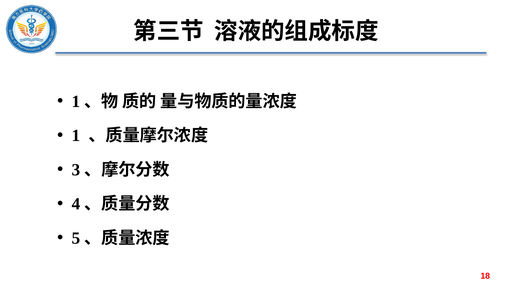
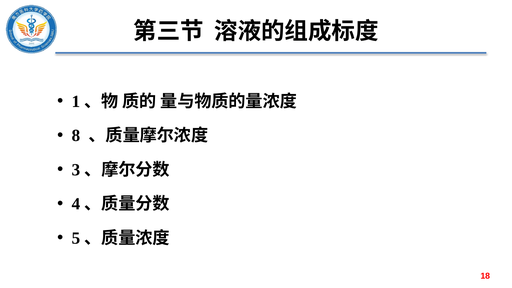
1: 1 -> 8 (76, 136)
